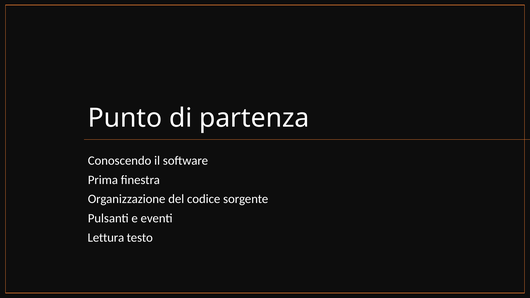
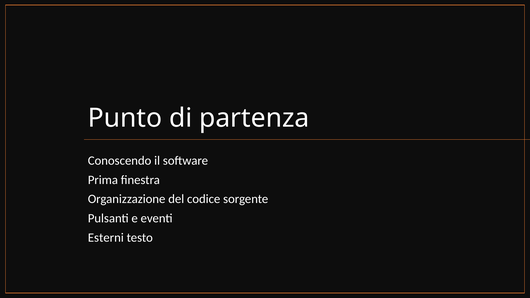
Lettura: Lettura -> Esterni (106, 238)
